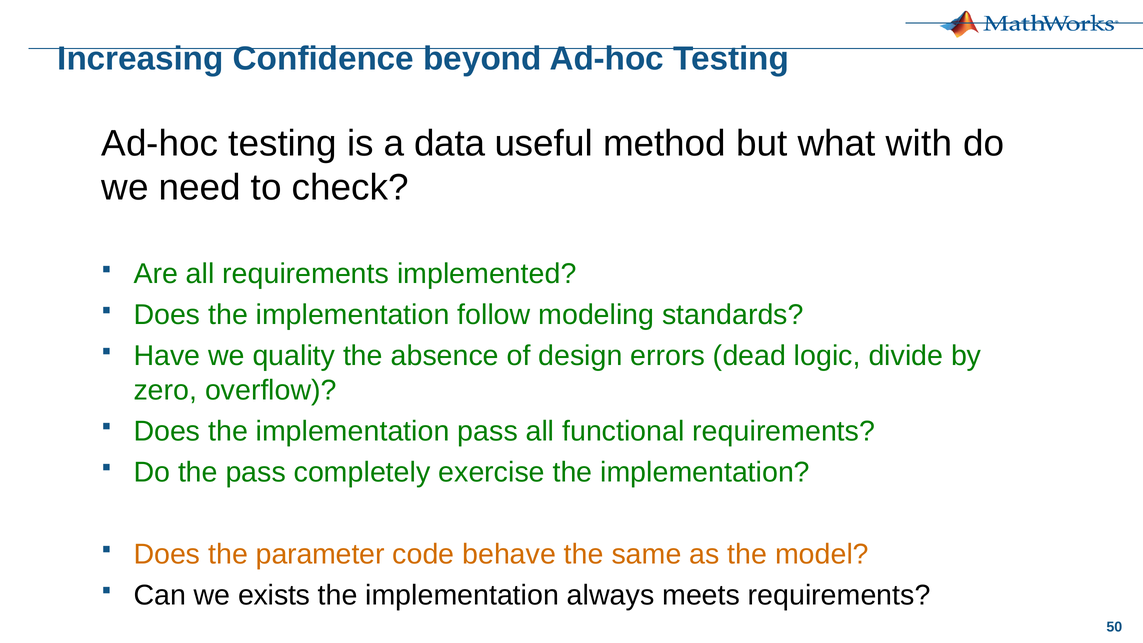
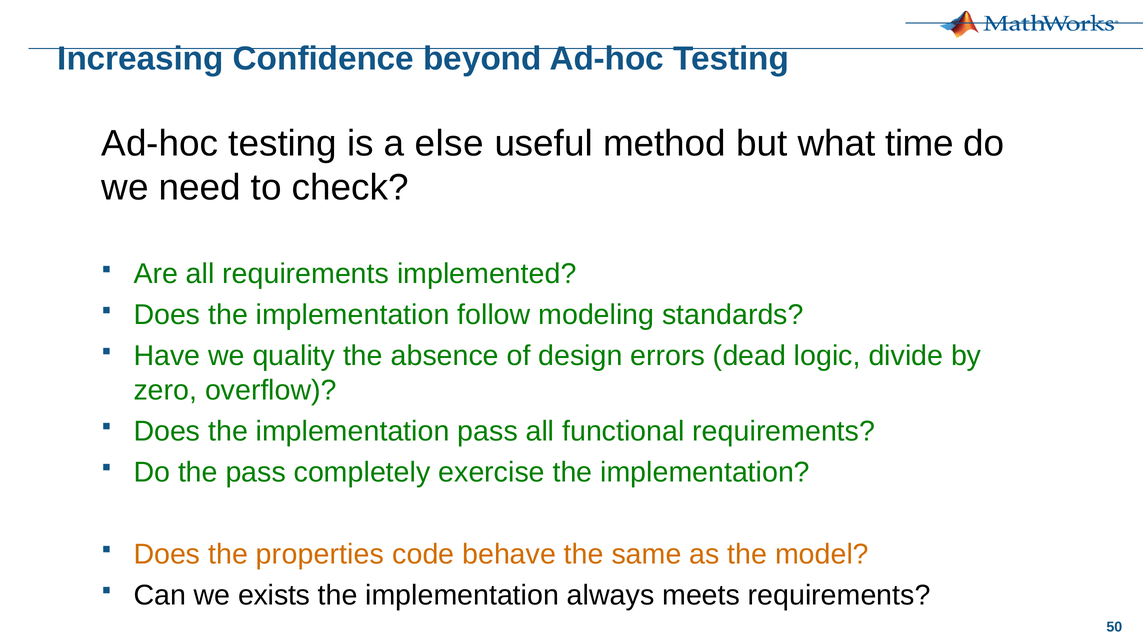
data: data -> else (449, 143)
with: with -> time (920, 143)
parameter: parameter -> properties (320, 554)
